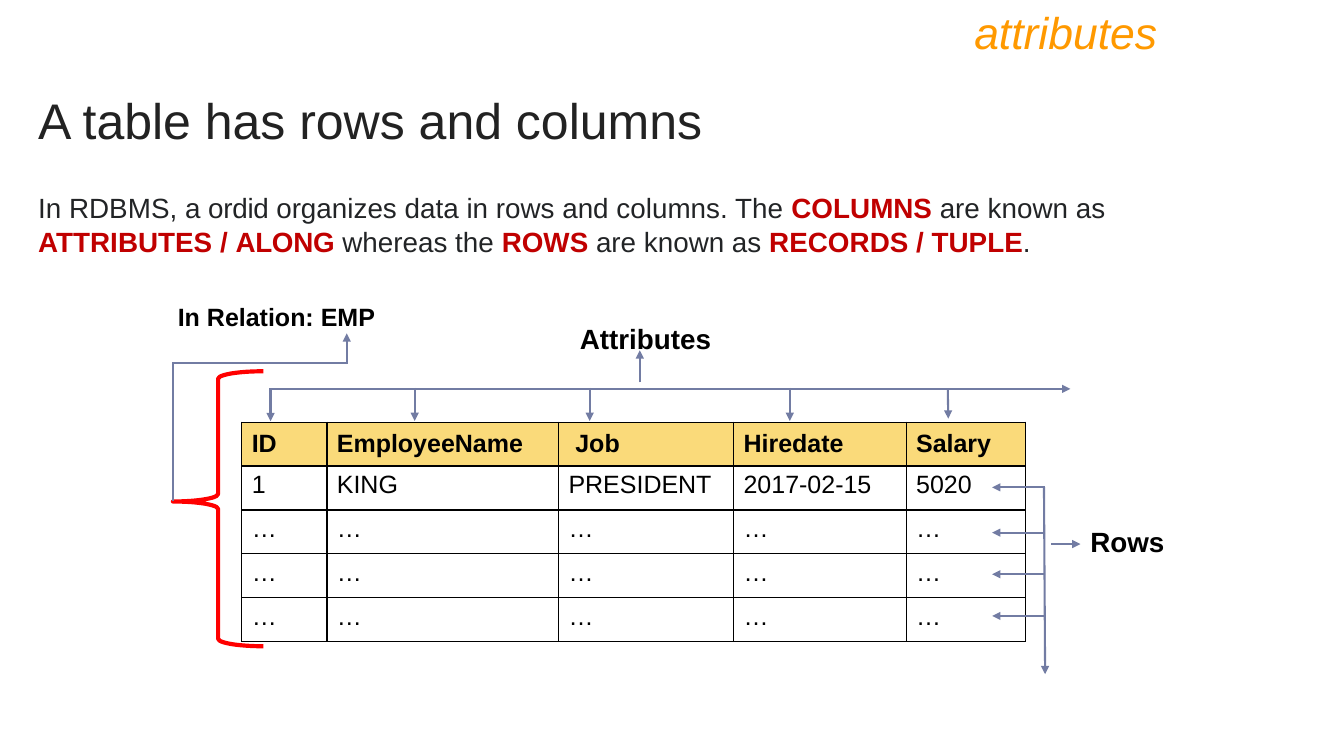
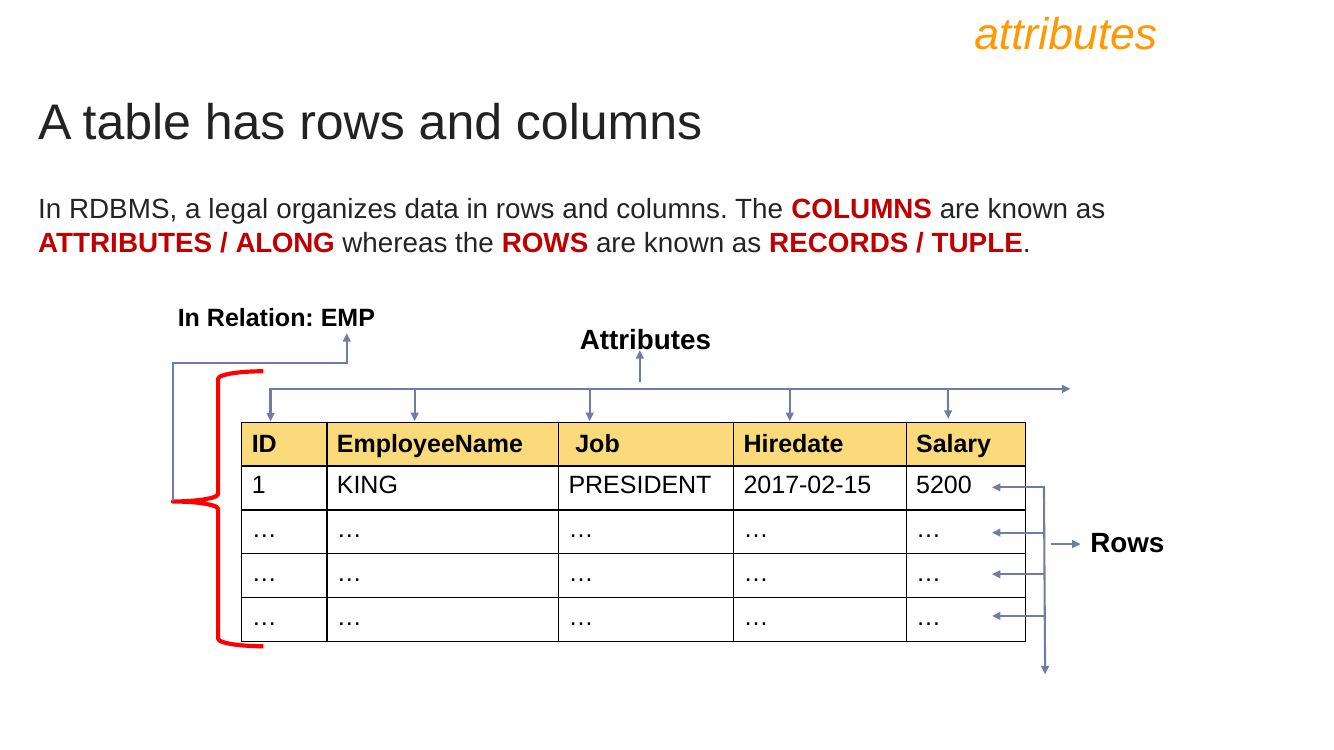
ordid: ordid -> legal (238, 210)
5020: 5020 -> 5200 (944, 486)
